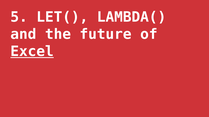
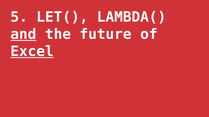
and underline: none -> present (23, 34)
